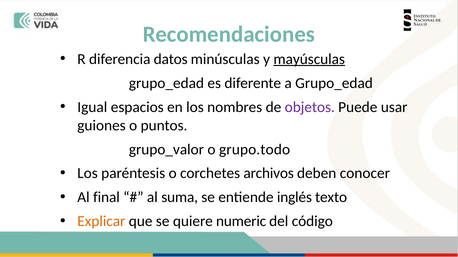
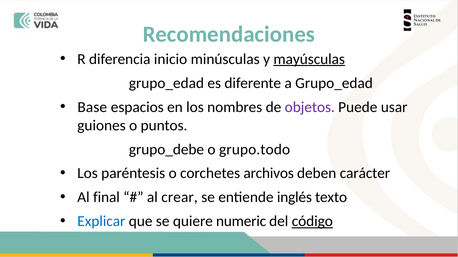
datos: datos -> inicio (171, 59)
Igual: Igual -> Base (92, 107)
grupo_valor: grupo_valor -> grupo_debe (166, 150)
conocer: conocer -> carácter (365, 174)
suma: suma -> crear (180, 198)
Explicar colour: orange -> blue (101, 222)
código underline: none -> present (312, 222)
